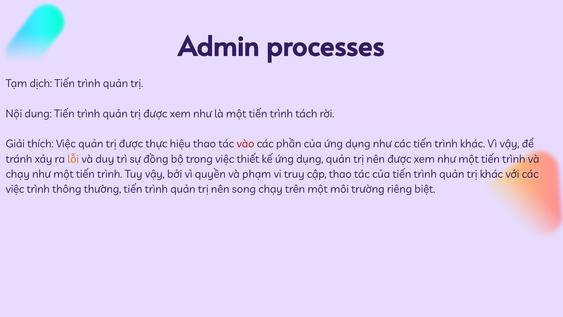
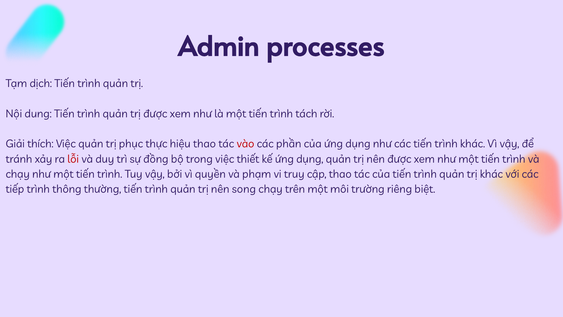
Việc quản trị được: được -> phục (131, 144)
lỗi colour: orange -> red (73, 159)
việc: việc -> tiếp (15, 189)
